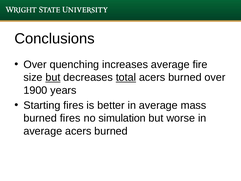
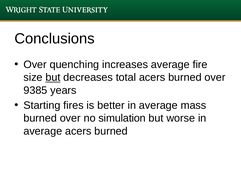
total underline: present -> none (126, 77)
1900: 1900 -> 9385 (35, 90)
fires: fires -> over (70, 118)
